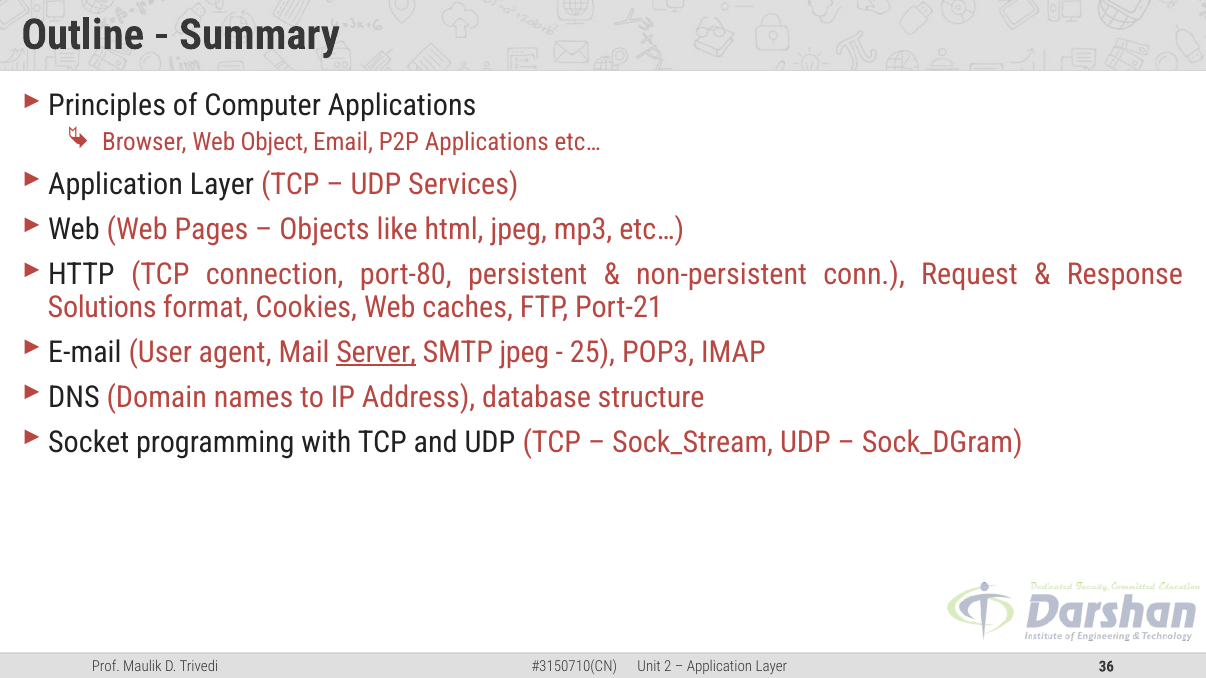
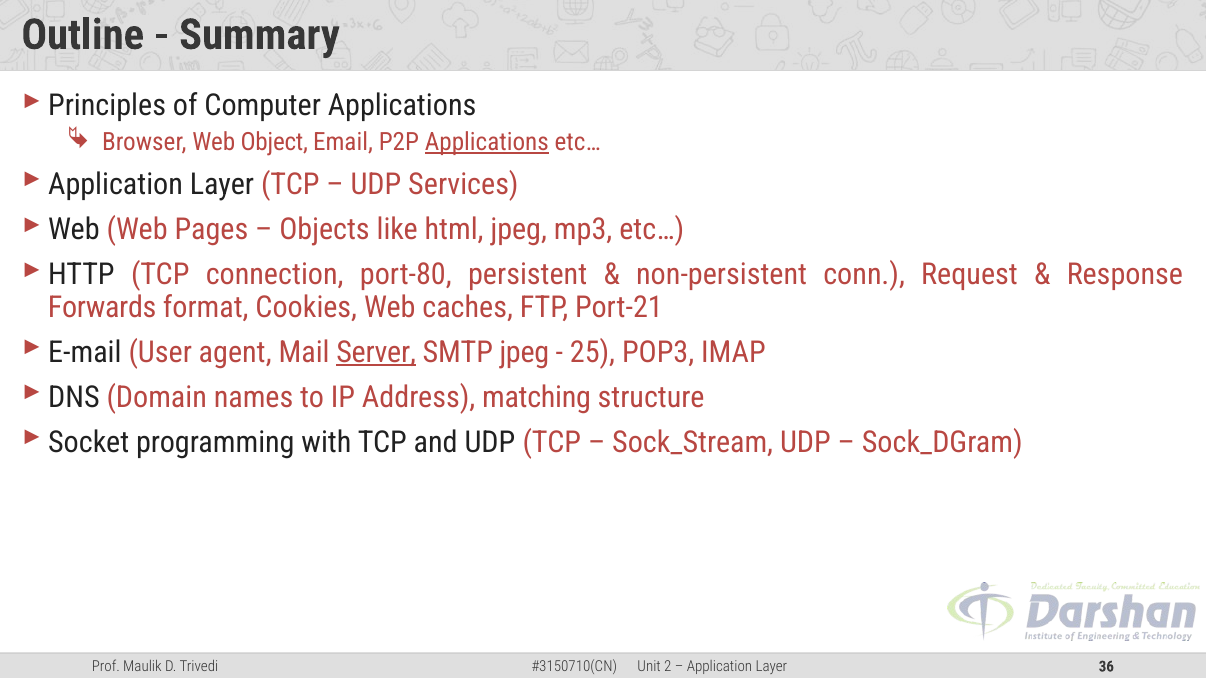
Applications underline: none -> present (487, 142)
Solutions: Solutions -> Forwards (102, 307)
database: database -> matching (537, 398)
